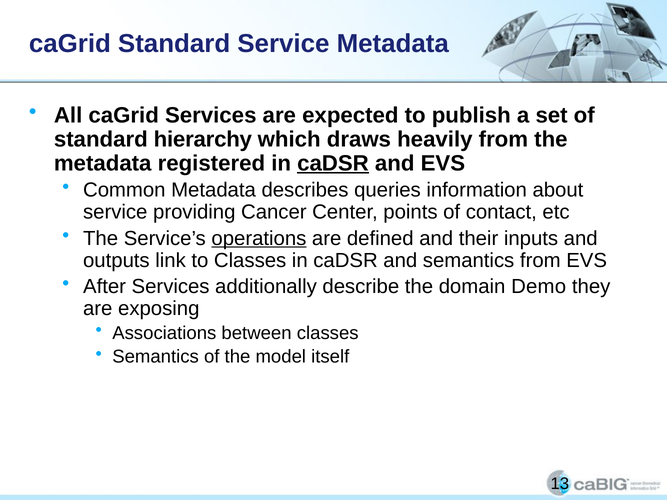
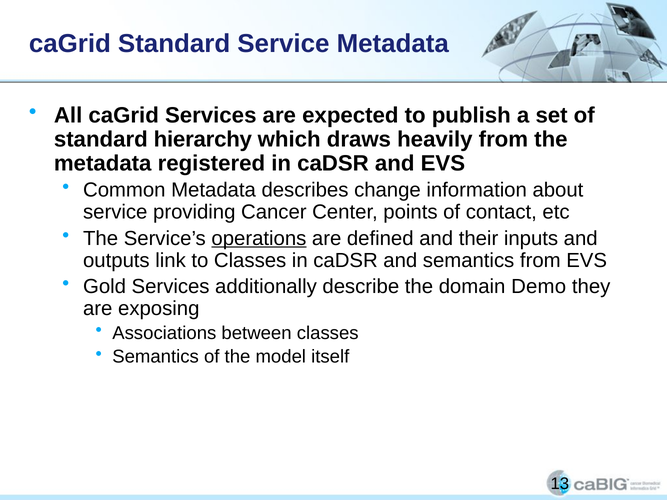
caDSR underline: present -> none (333, 163)
queries: queries -> change (387, 190)
After: After -> Gold (105, 286)
